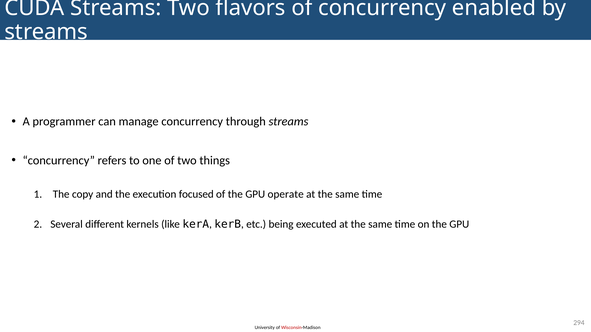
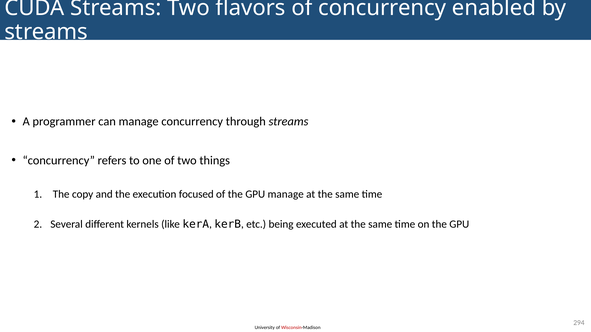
GPU operate: operate -> manage (286, 194)
